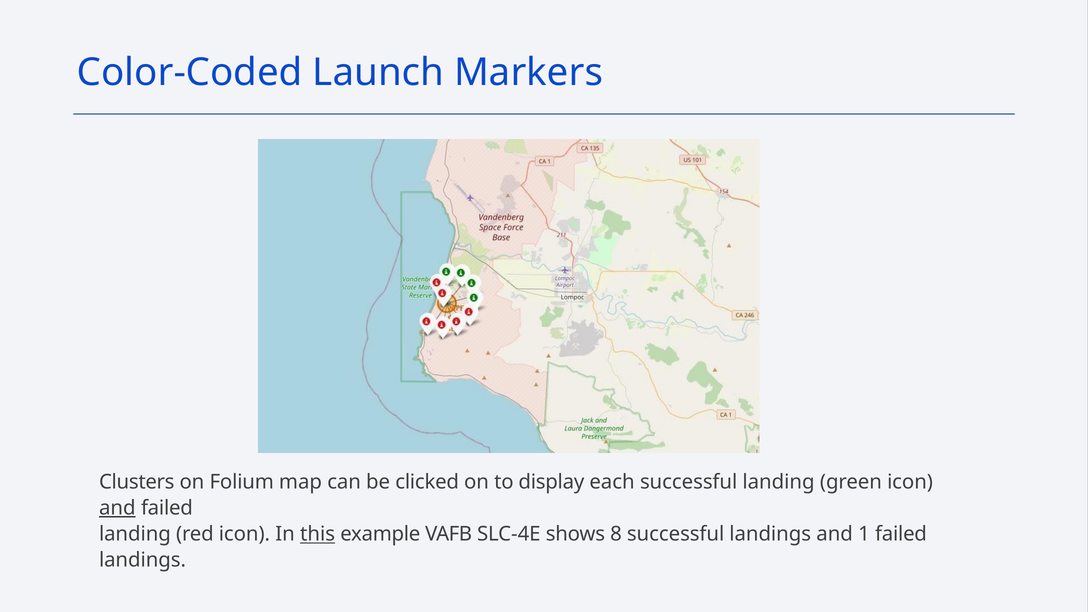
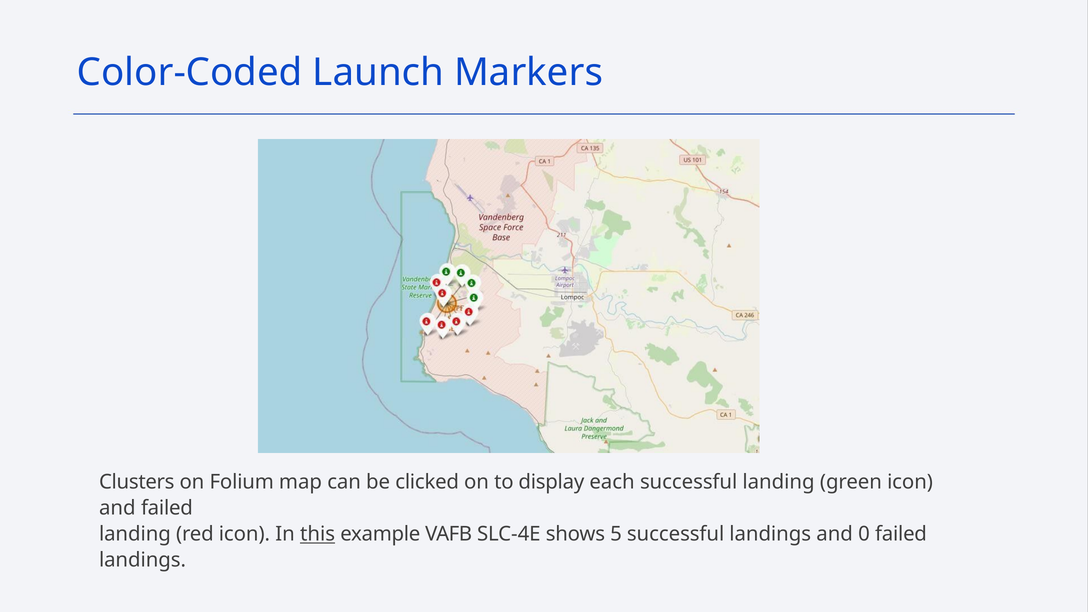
and underline: present -> none (117, 508)
8: 8 -> 5 (616, 534)
1: 1 -> 0 (864, 534)
